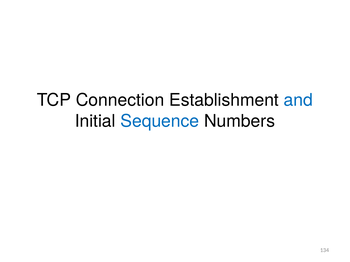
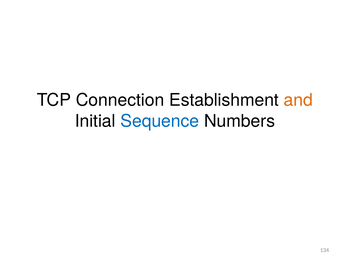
and colour: blue -> orange (298, 100)
